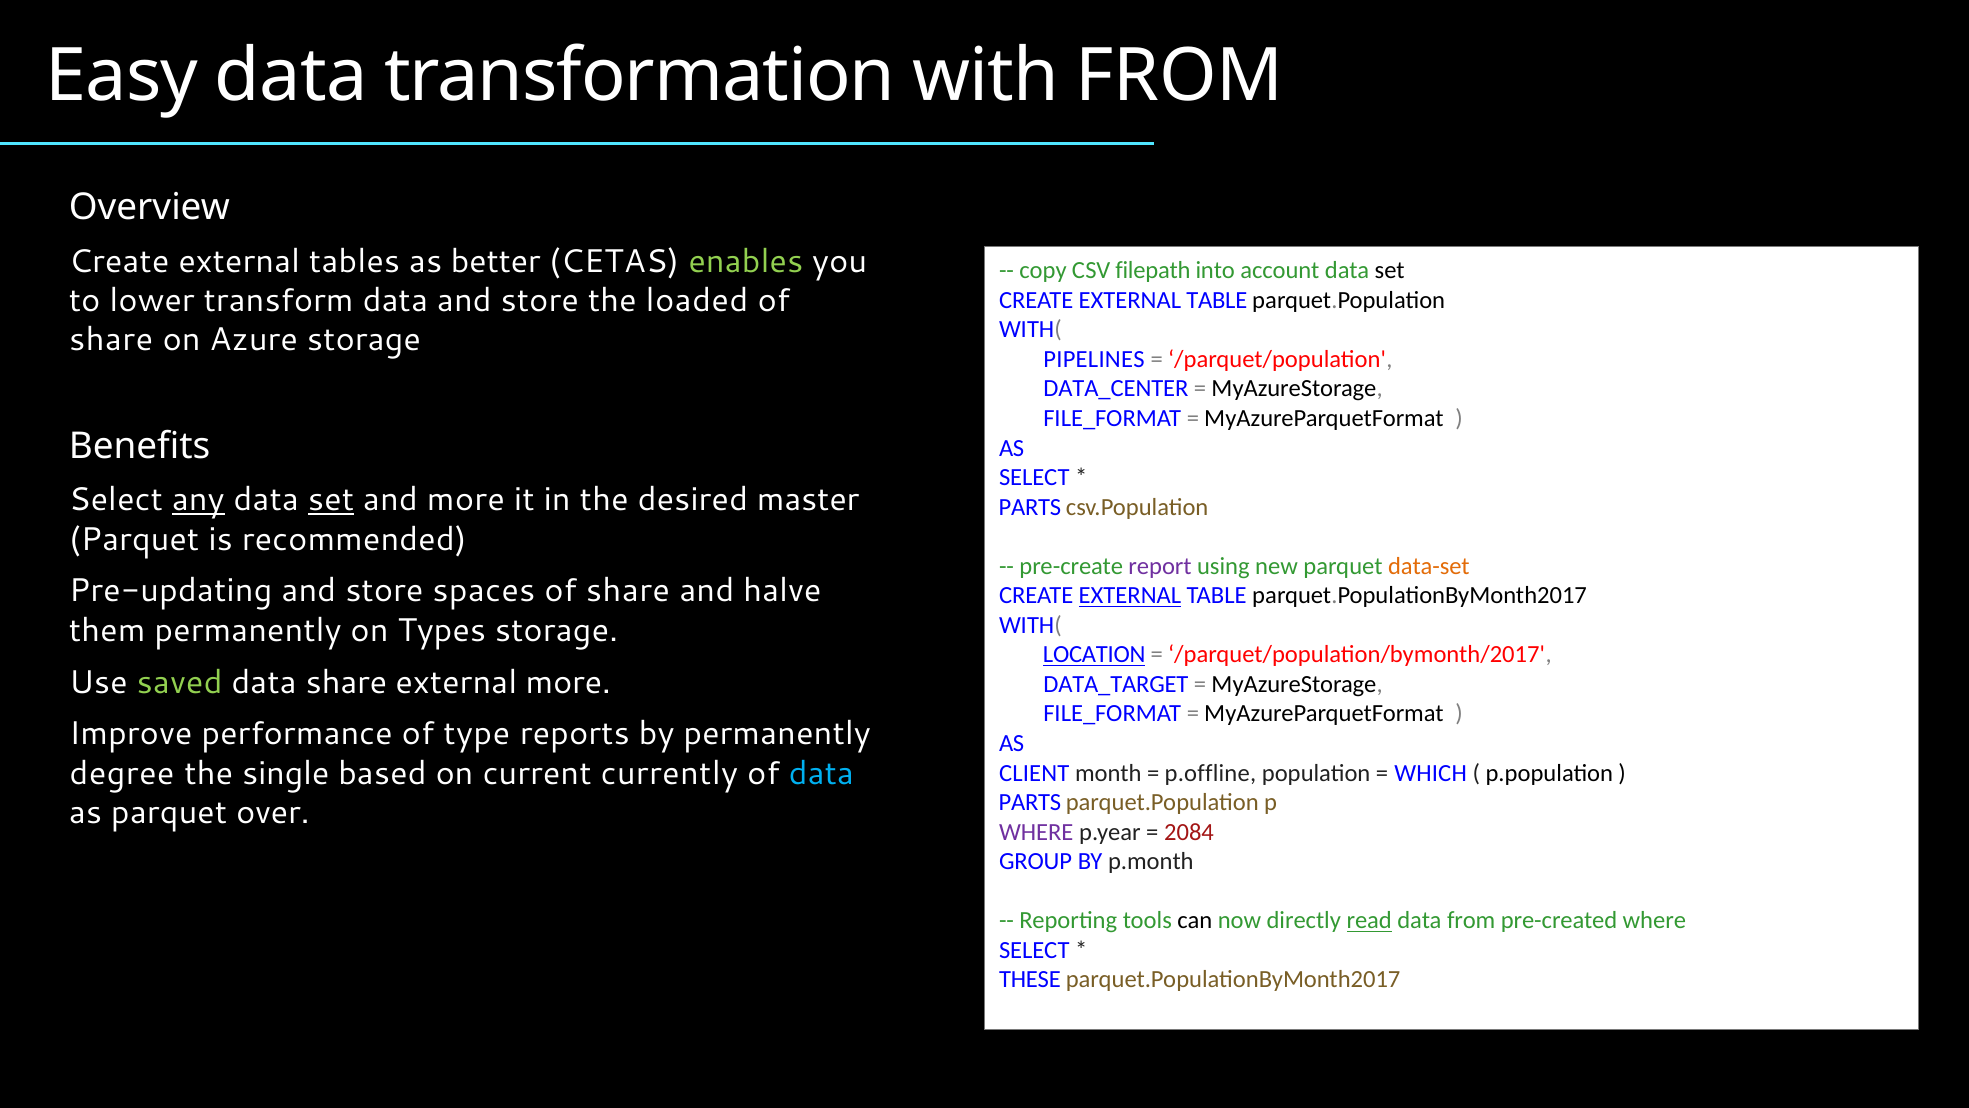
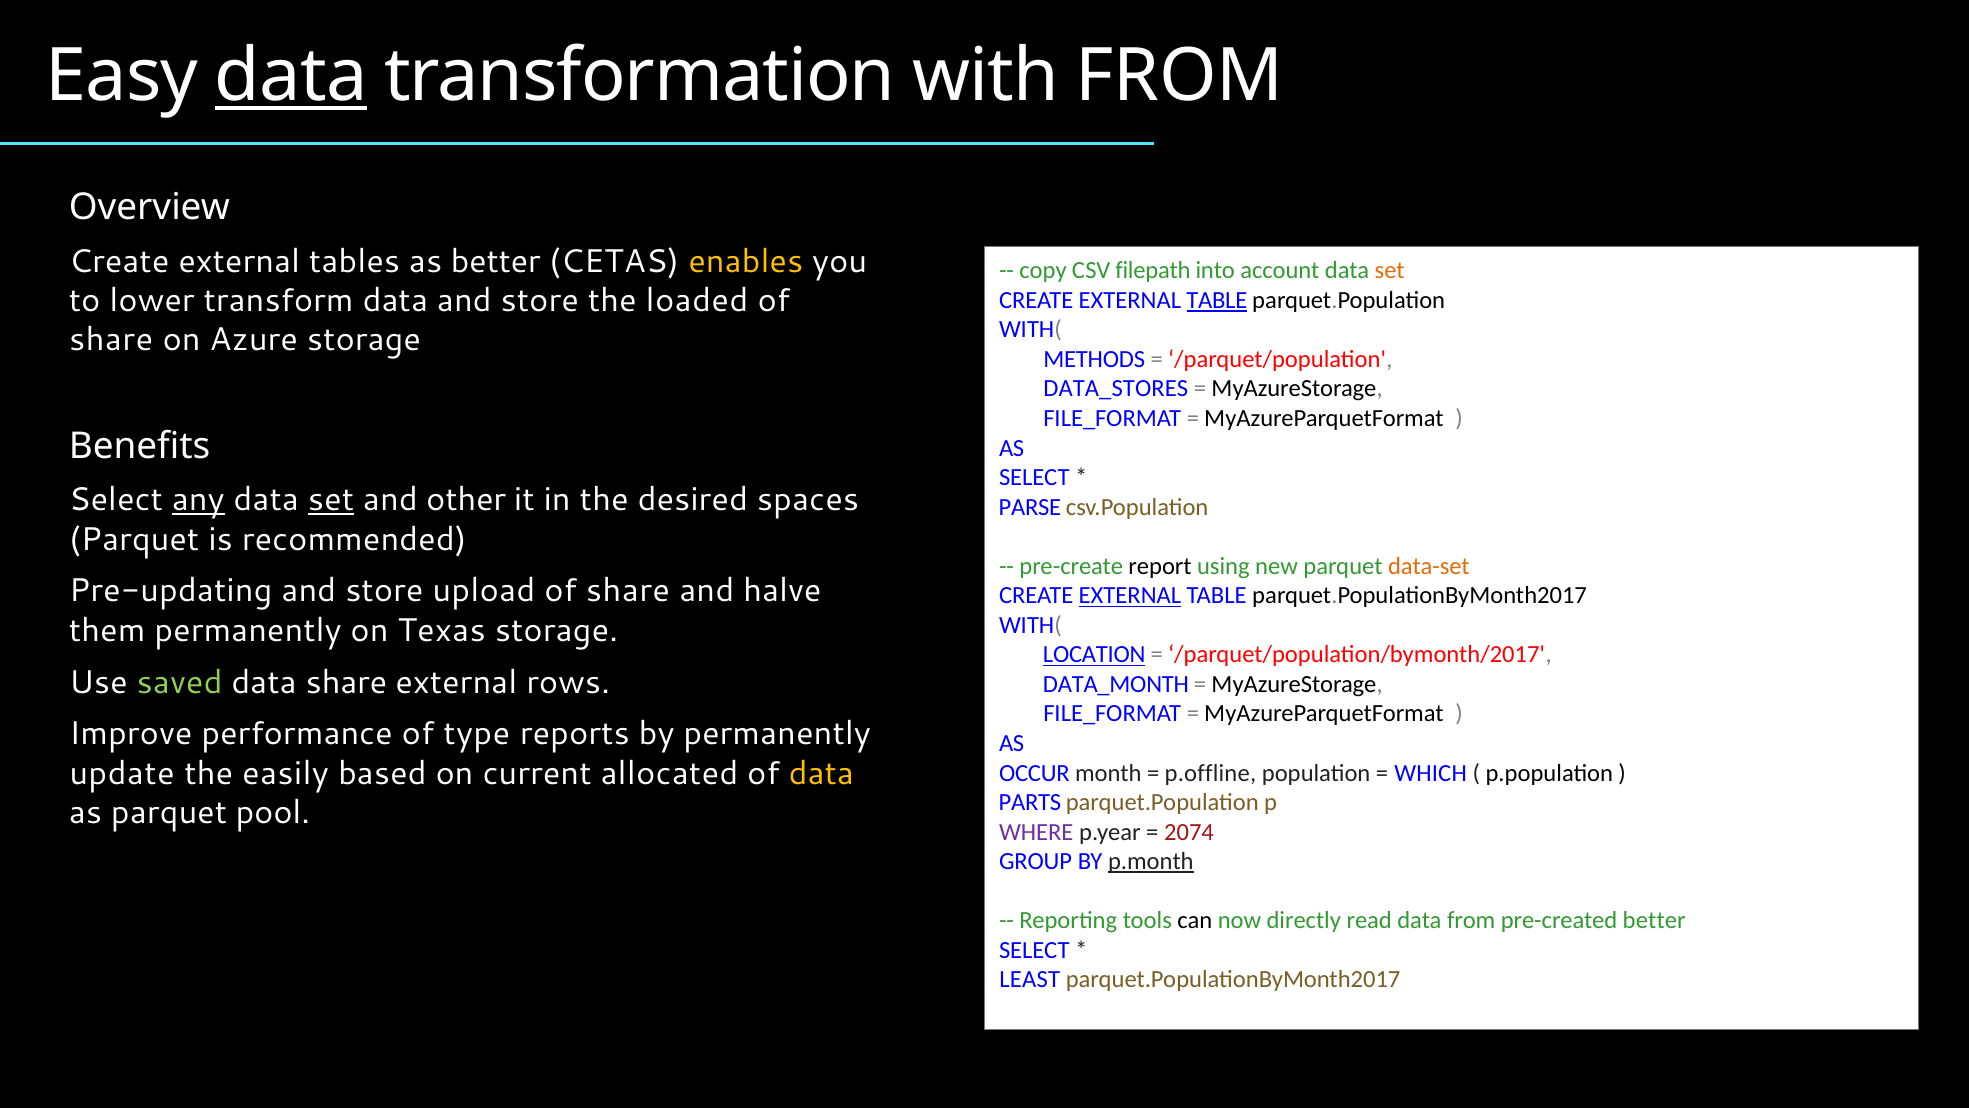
data underline: none -> present (291, 76)
enables colour: light green -> yellow (746, 261)
set colour: black -> orange (1390, 271)
TABLE underline: none -> present (1217, 300)
PIPELINES: PIPELINES -> METHODS (1094, 359)
DATA_CENTER: DATA_CENTER -> DATA_STORES (1116, 389)
and more: more -> other (466, 500)
master: master -> spaces (808, 500)
PARTS: PARTS -> PARSE (1030, 507)
report colour: purple -> black (1160, 566)
spaces: spaces -> upload (484, 591)
Types: Types -> Texas (442, 630)
external more: more -> rows (568, 682)
DATA_TARGET: DATA_TARGET -> DATA_MONTH (1116, 684)
degree: degree -> update (122, 773)
single: single -> easily (285, 773)
currently: currently -> allocated (669, 773)
data colour: light blue -> yellow (821, 773)
CLIENT: CLIENT -> OCCUR (1034, 773)
over: over -> pool (273, 812)
2084: 2084 -> 2074 (1189, 832)
p.month underline: none -> present (1151, 861)
read underline: present -> none (1369, 920)
pre-created where: where -> better (1654, 920)
THESE: THESE -> LEAST (1030, 979)
